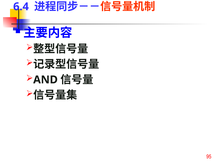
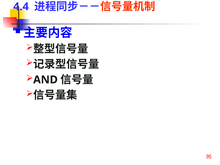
6.4: 6.4 -> 4.4 (21, 7)
